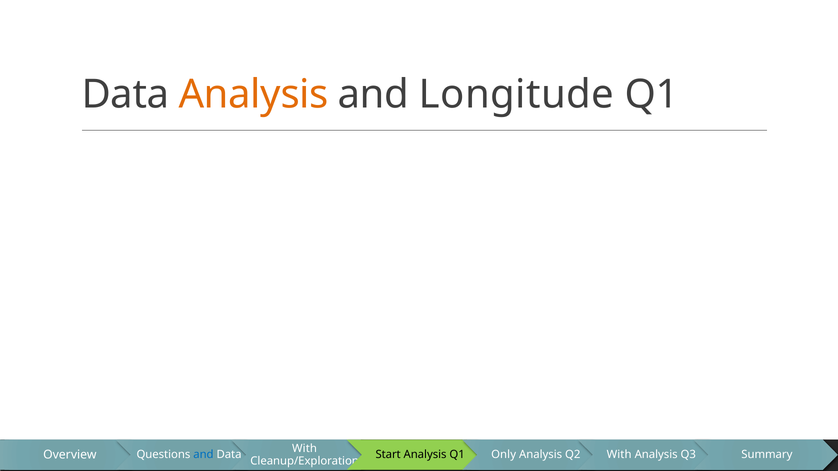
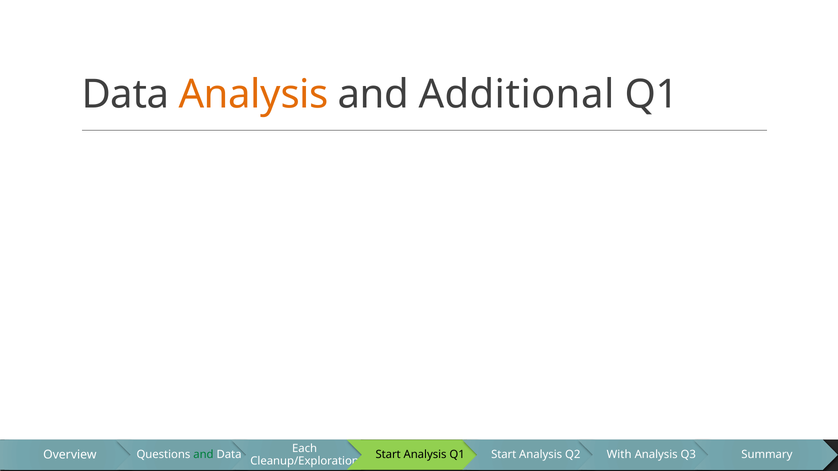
Longitude: Longitude -> Additional (517, 94)
With: With -> Each (305, 449)
and colour: blue -> green (203, 455)
Only: Only -> Start (504, 455)
